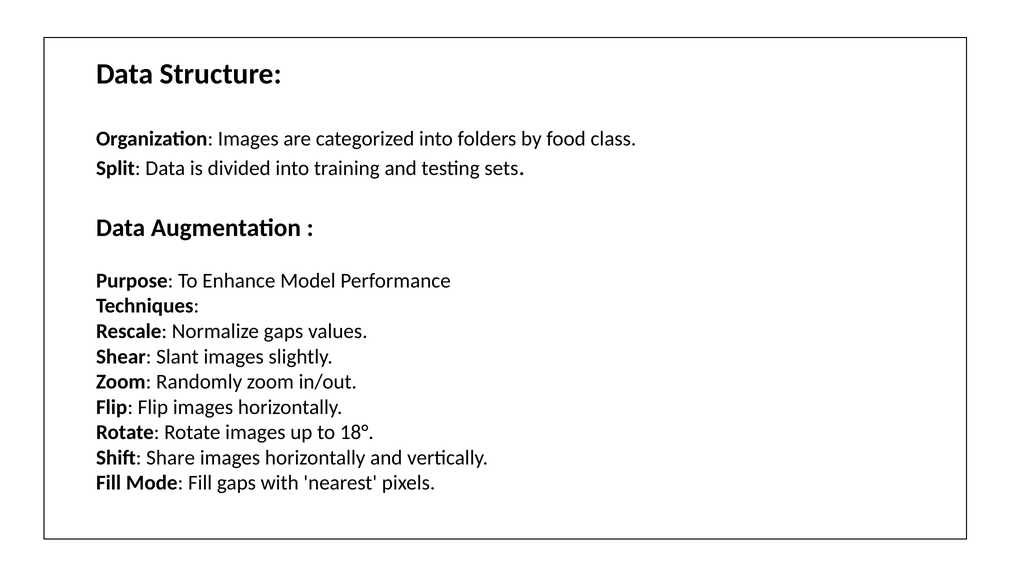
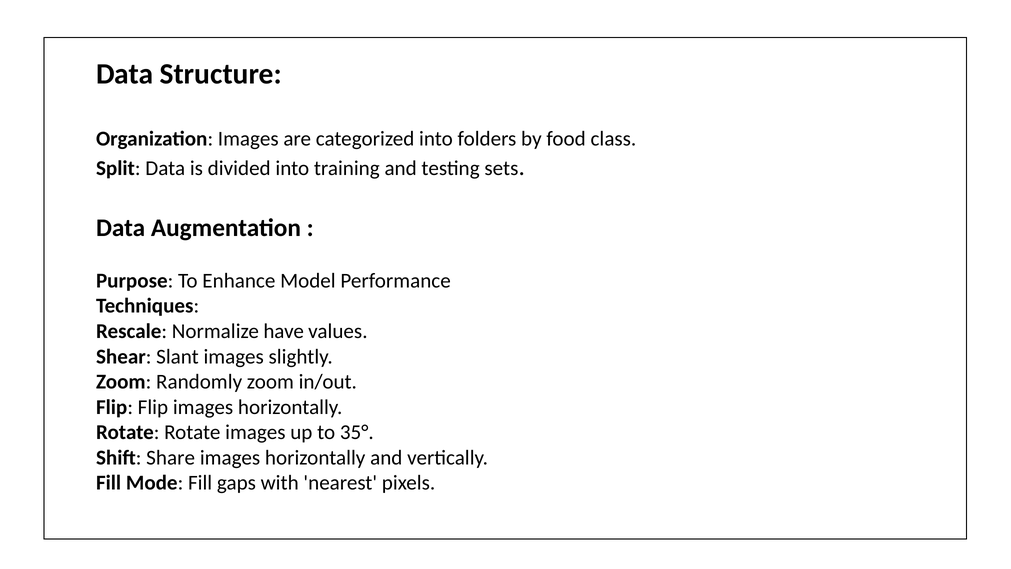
Normalize gaps: gaps -> have (284, 331)
18°: 18° -> 35° (357, 432)
